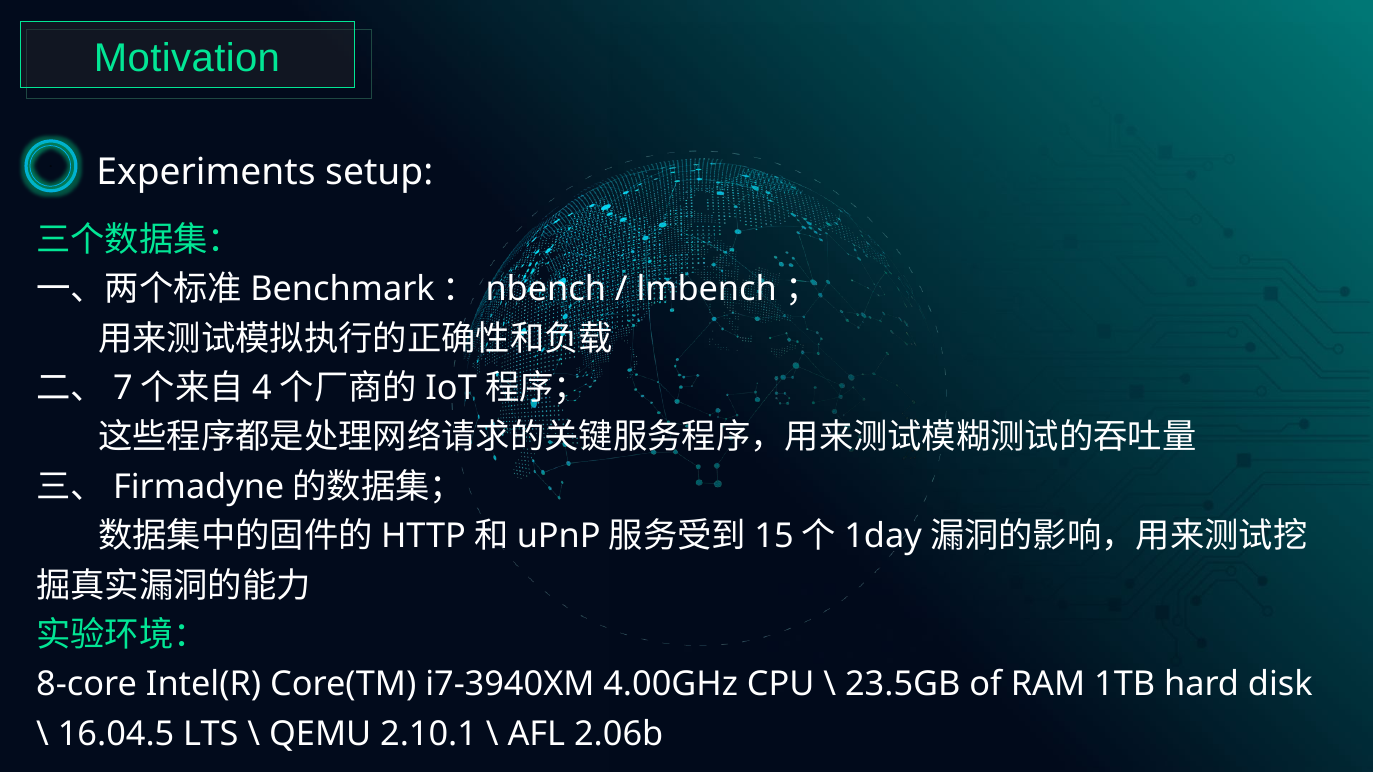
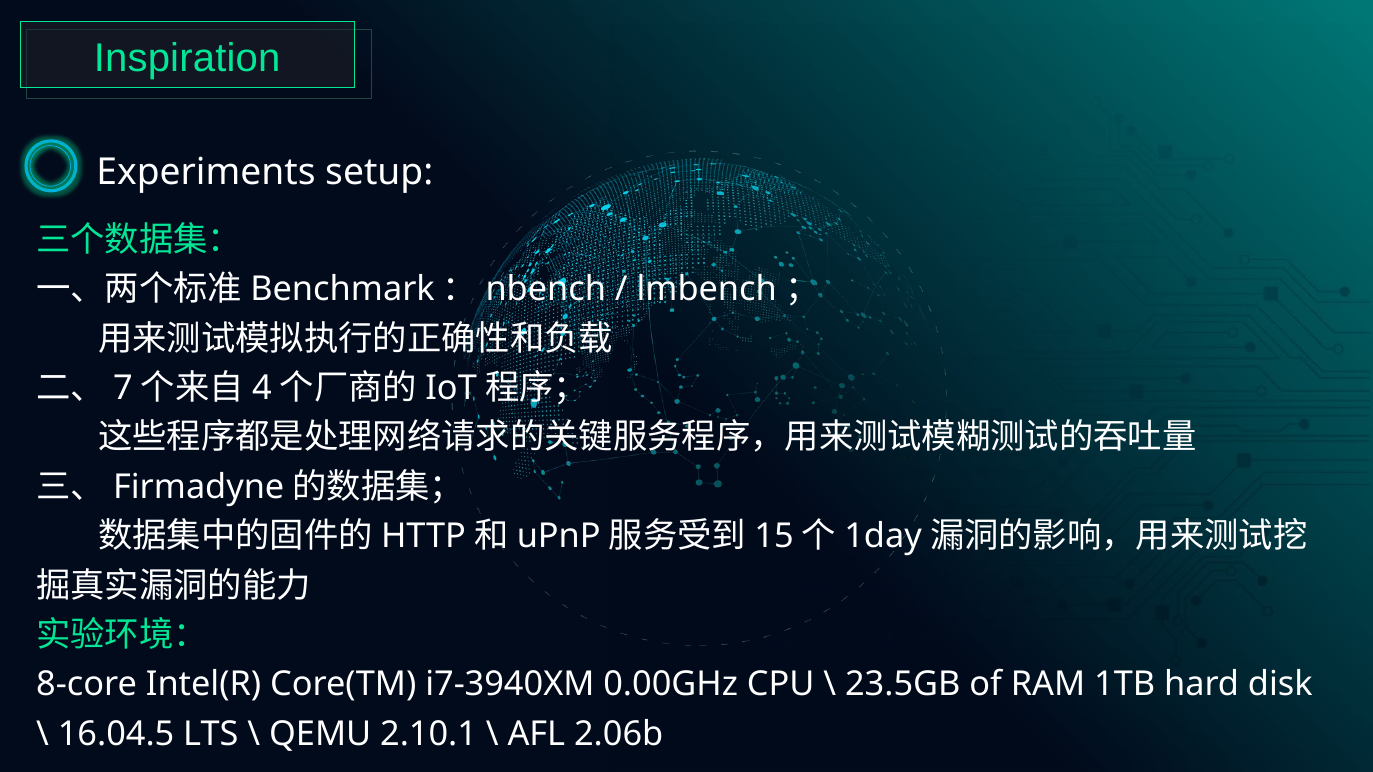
Motivation: Motivation -> Inspiration (187, 58)
4.00GHz: 4.00GHz -> 0.00GHz (671, 685)
